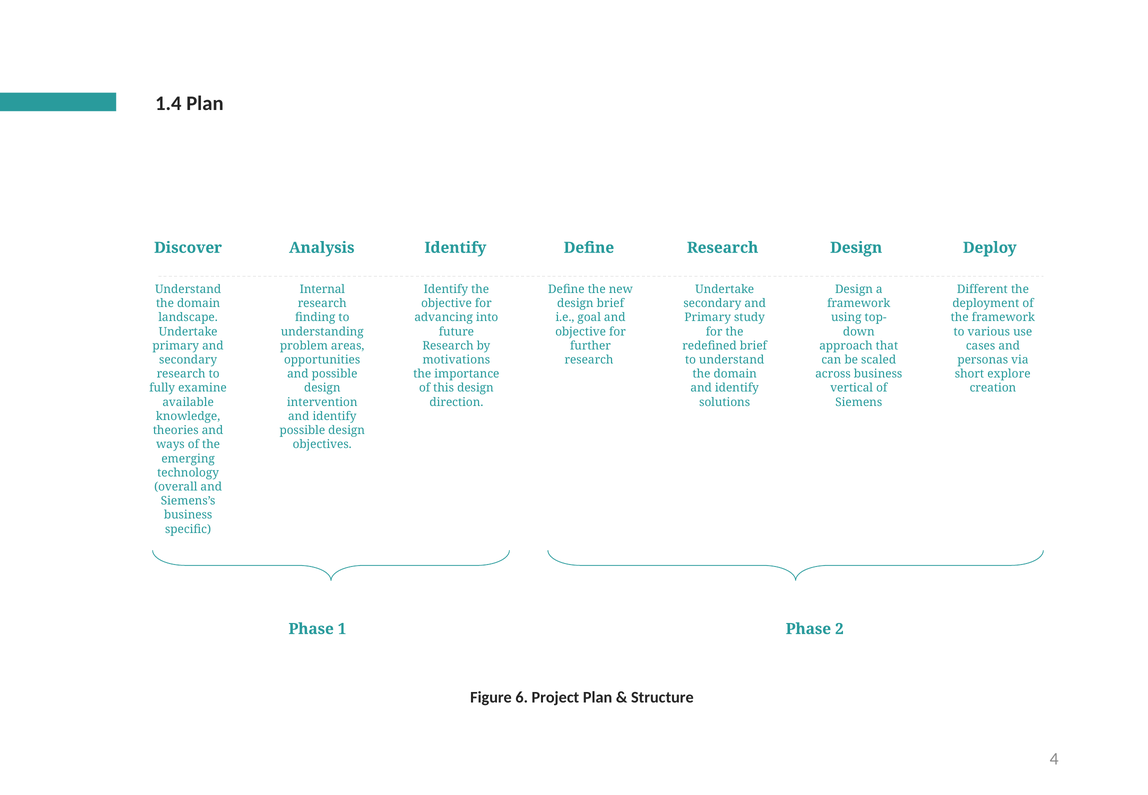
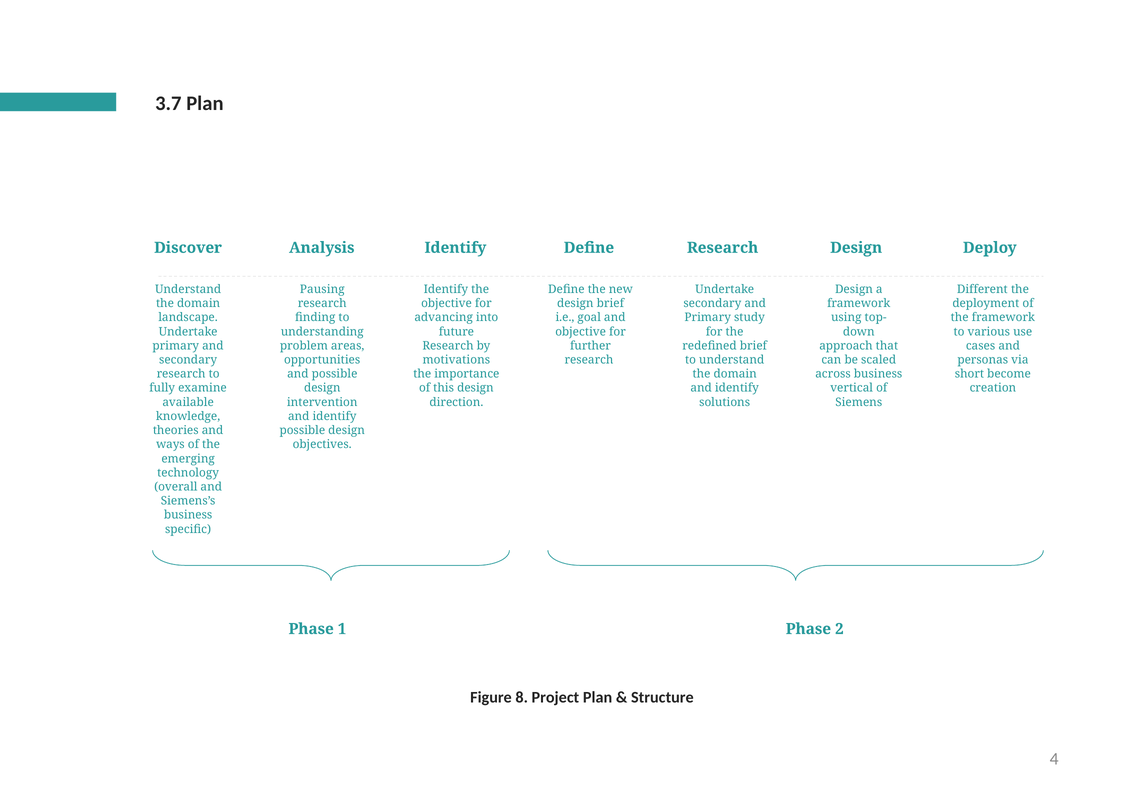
1.4: 1.4 -> 3.7 (168, 104)
Internal: Internal -> Pausing (322, 289)
explore: explore -> become (1009, 374)
6: 6 -> 8 (522, 697)
